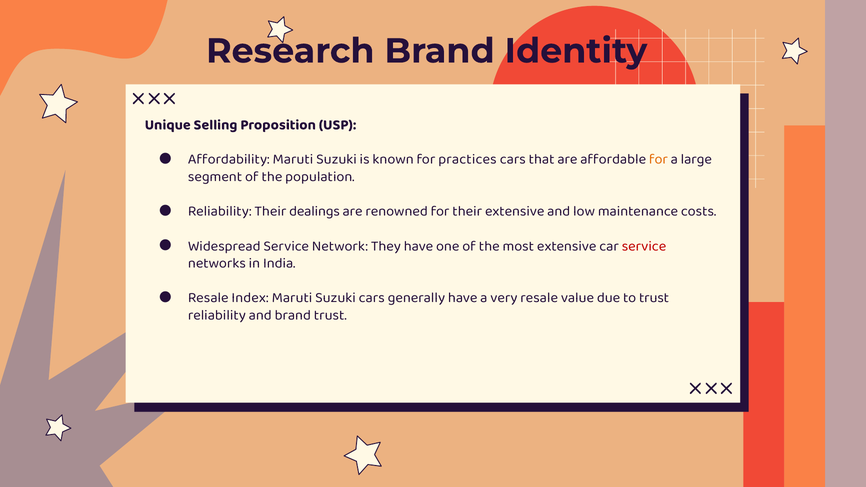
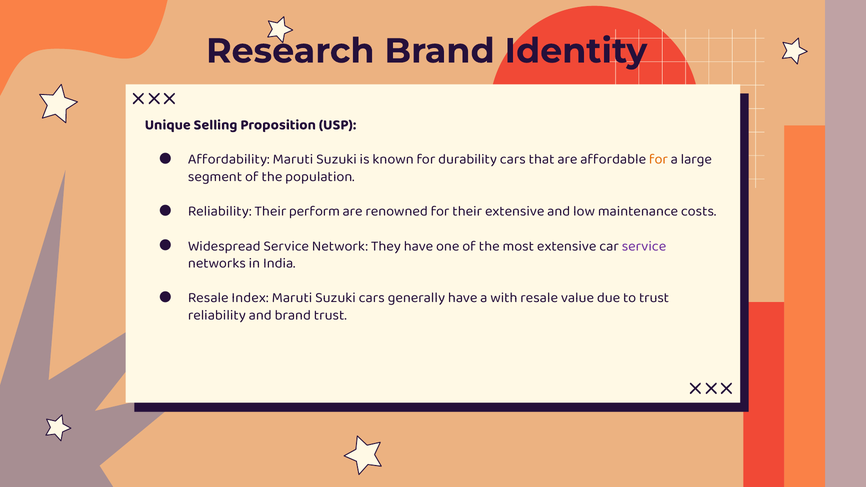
practices: practices -> durability (468, 159)
dealings: dealings -> perform (314, 211)
service colour: red -> purple (644, 246)
very: very -> with (504, 298)
